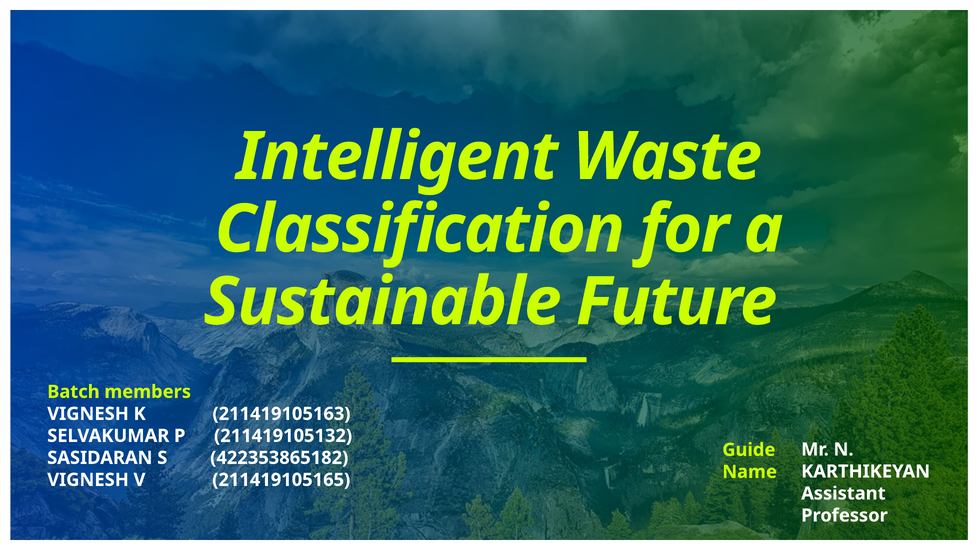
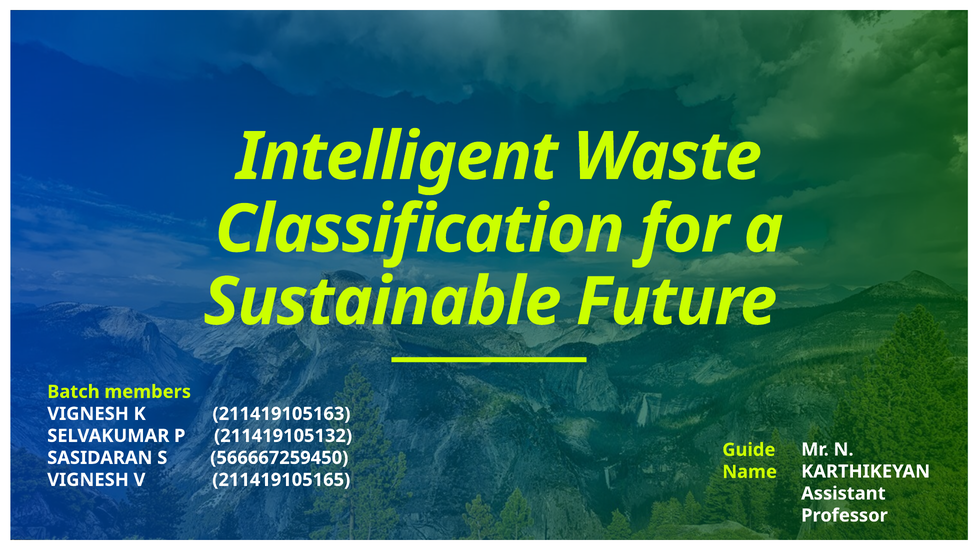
422353865182: 422353865182 -> 566667259450 (279, 458)
